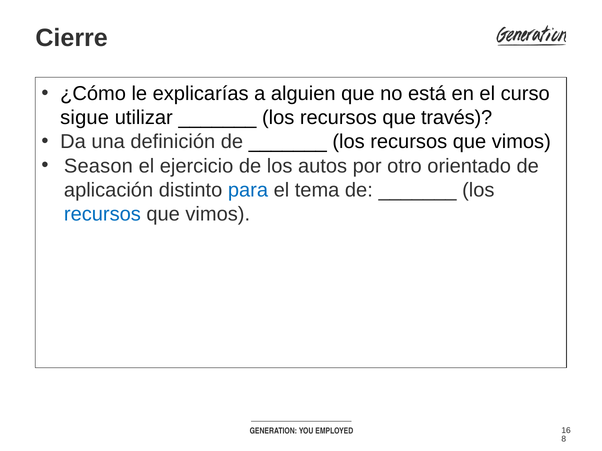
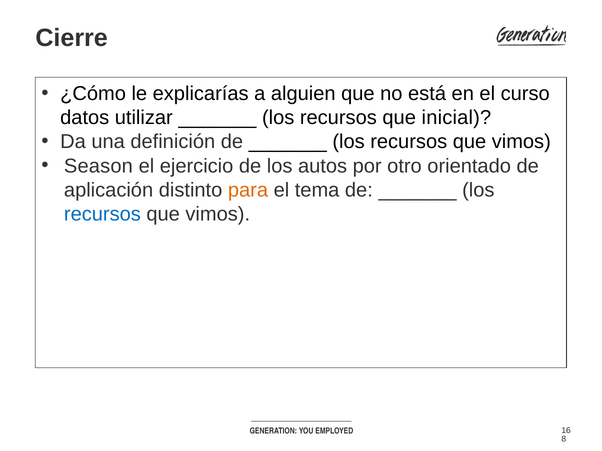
sigue: sigue -> datos (85, 118)
través: través -> inicial (456, 118)
para colour: blue -> orange (248, 190)
